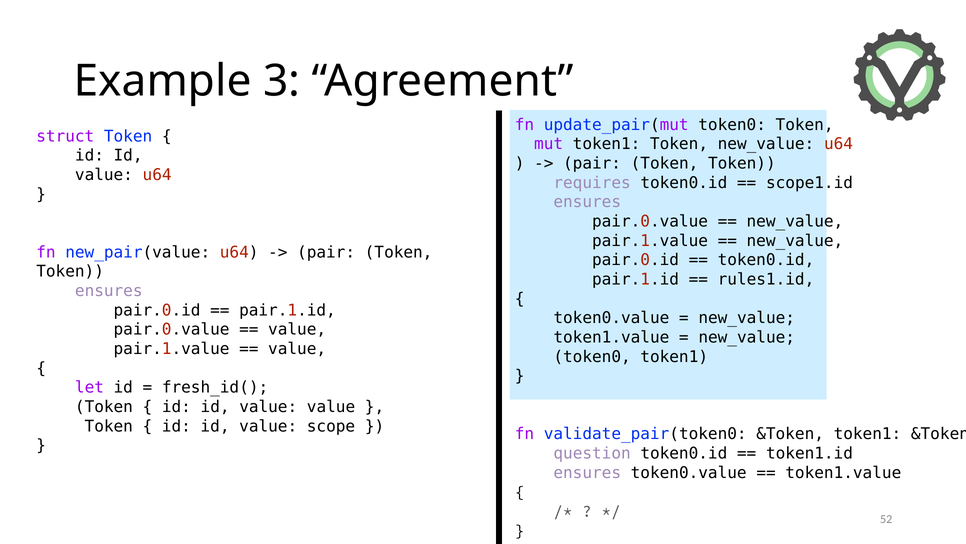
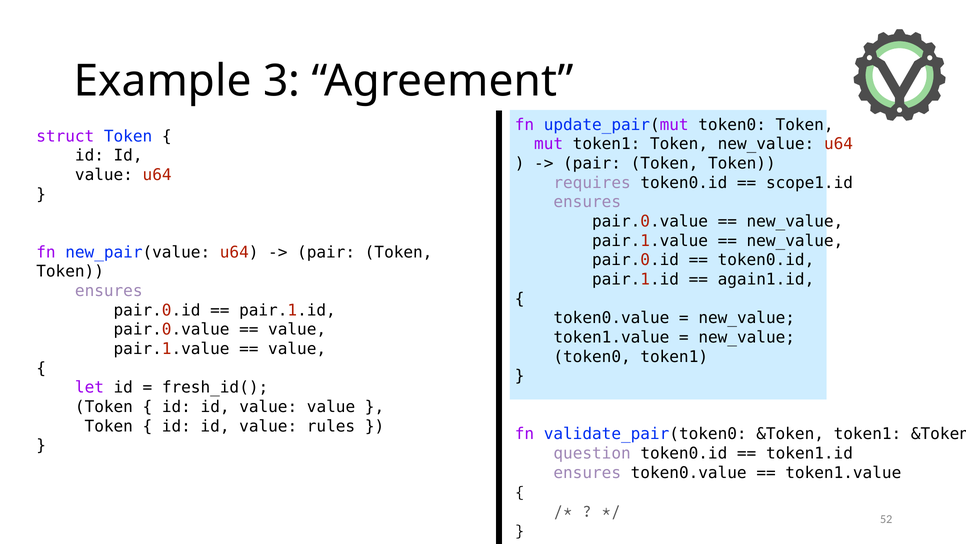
rules1.id: rules1.id -> again1.id (766, 279)
scope: scope -> rules (331, 426)
